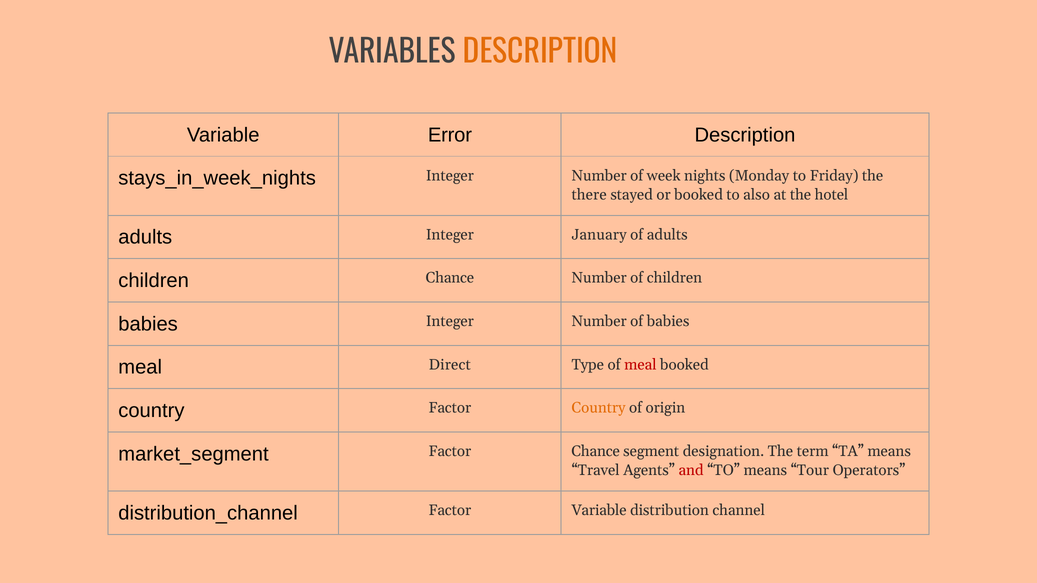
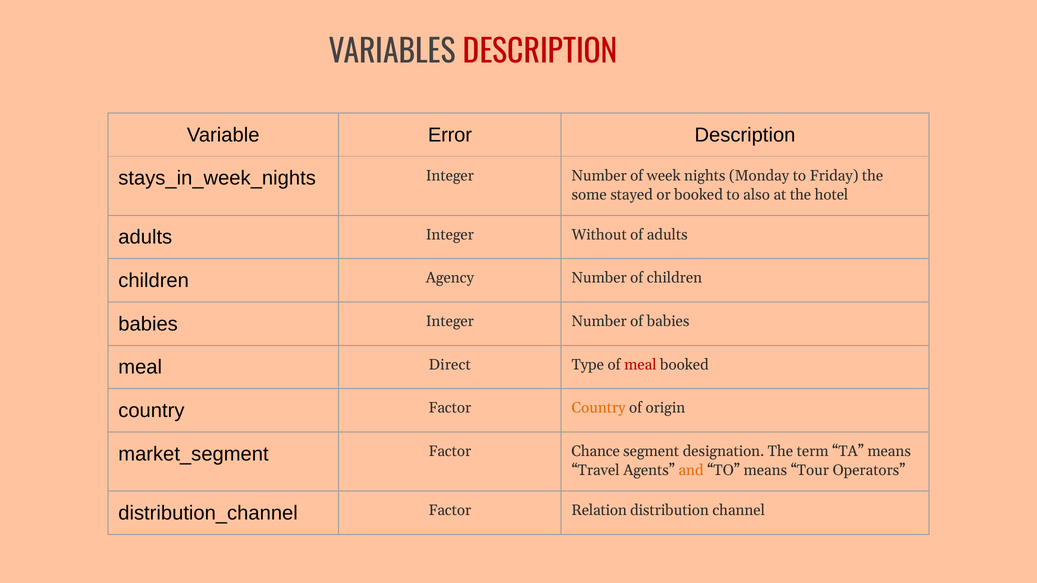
DESCRIPTION colour: orange -> red (540, 52)
there: there -> some (589, 195)
January: January -> Without (599, 235)
children Chance: Chance -> Agency (450, 278)
and colour: red -> orange (691, 471)
Factor Variable: Variable -> Relation (599, 511)
